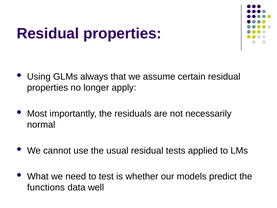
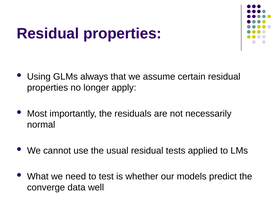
functions: functions -> converge (46, 187)
